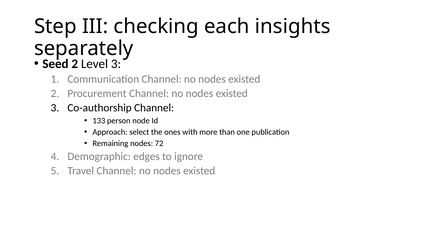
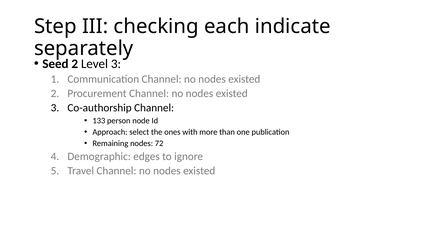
insights: insights -> indicate (293, 26)
